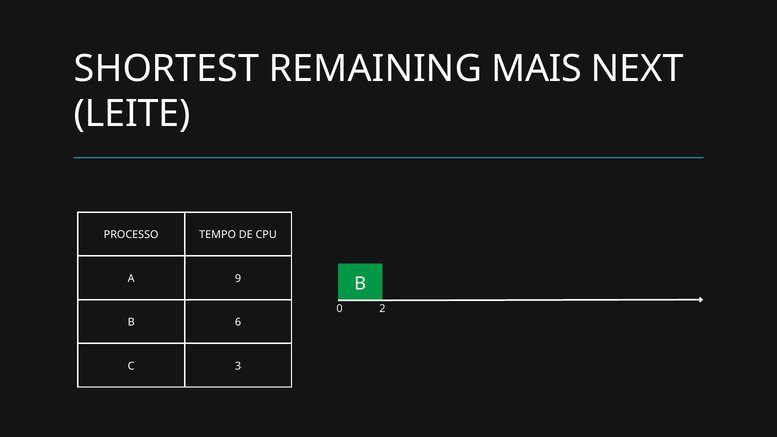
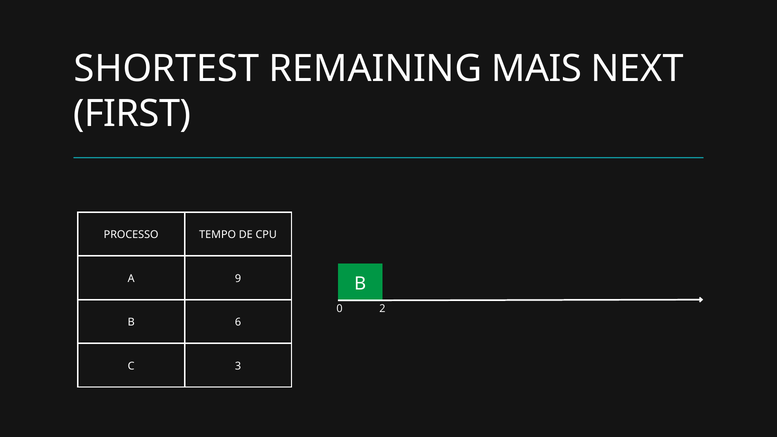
LEITE: LEITE -> FIRST (132, 114)
